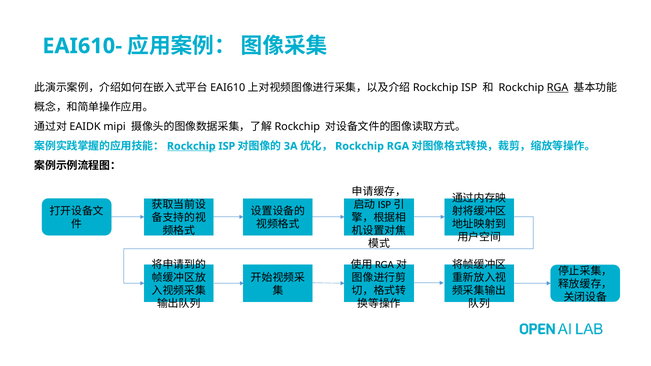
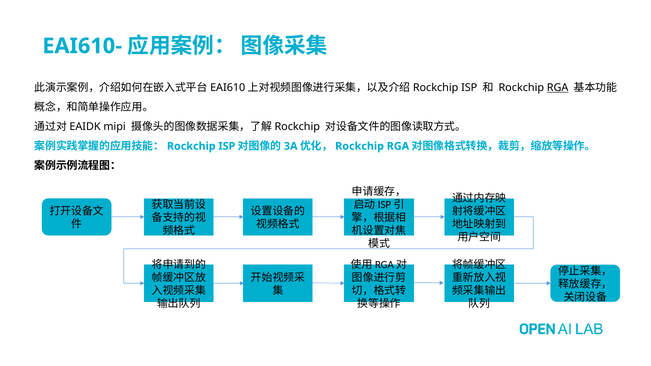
Rockchip underline: present -> none (191, 146)
